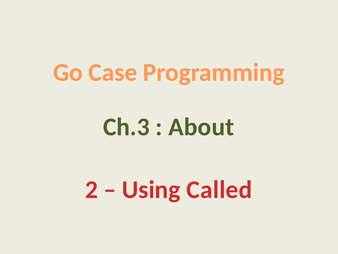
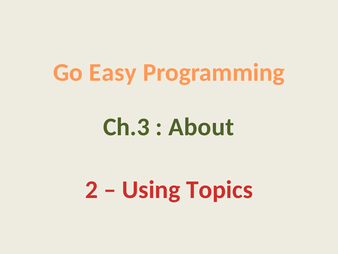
Case: Case -> Easy (113, 72)
Called: Called -> Topics (219, 189)
